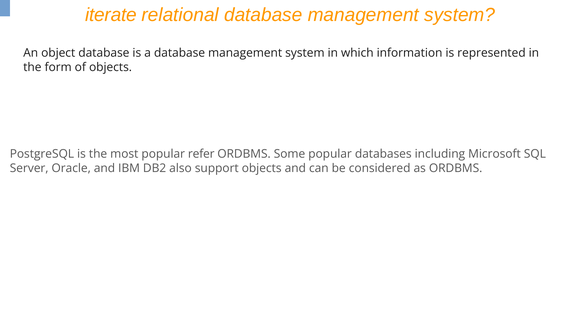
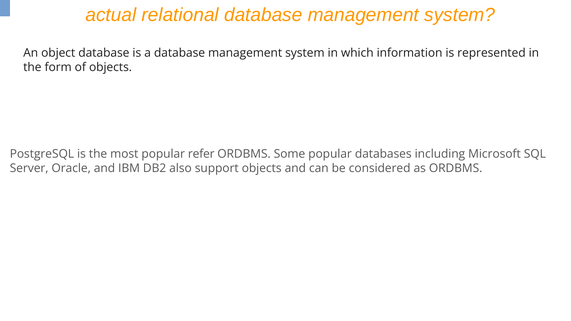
iterate: iterate -> actual (111, 15)
